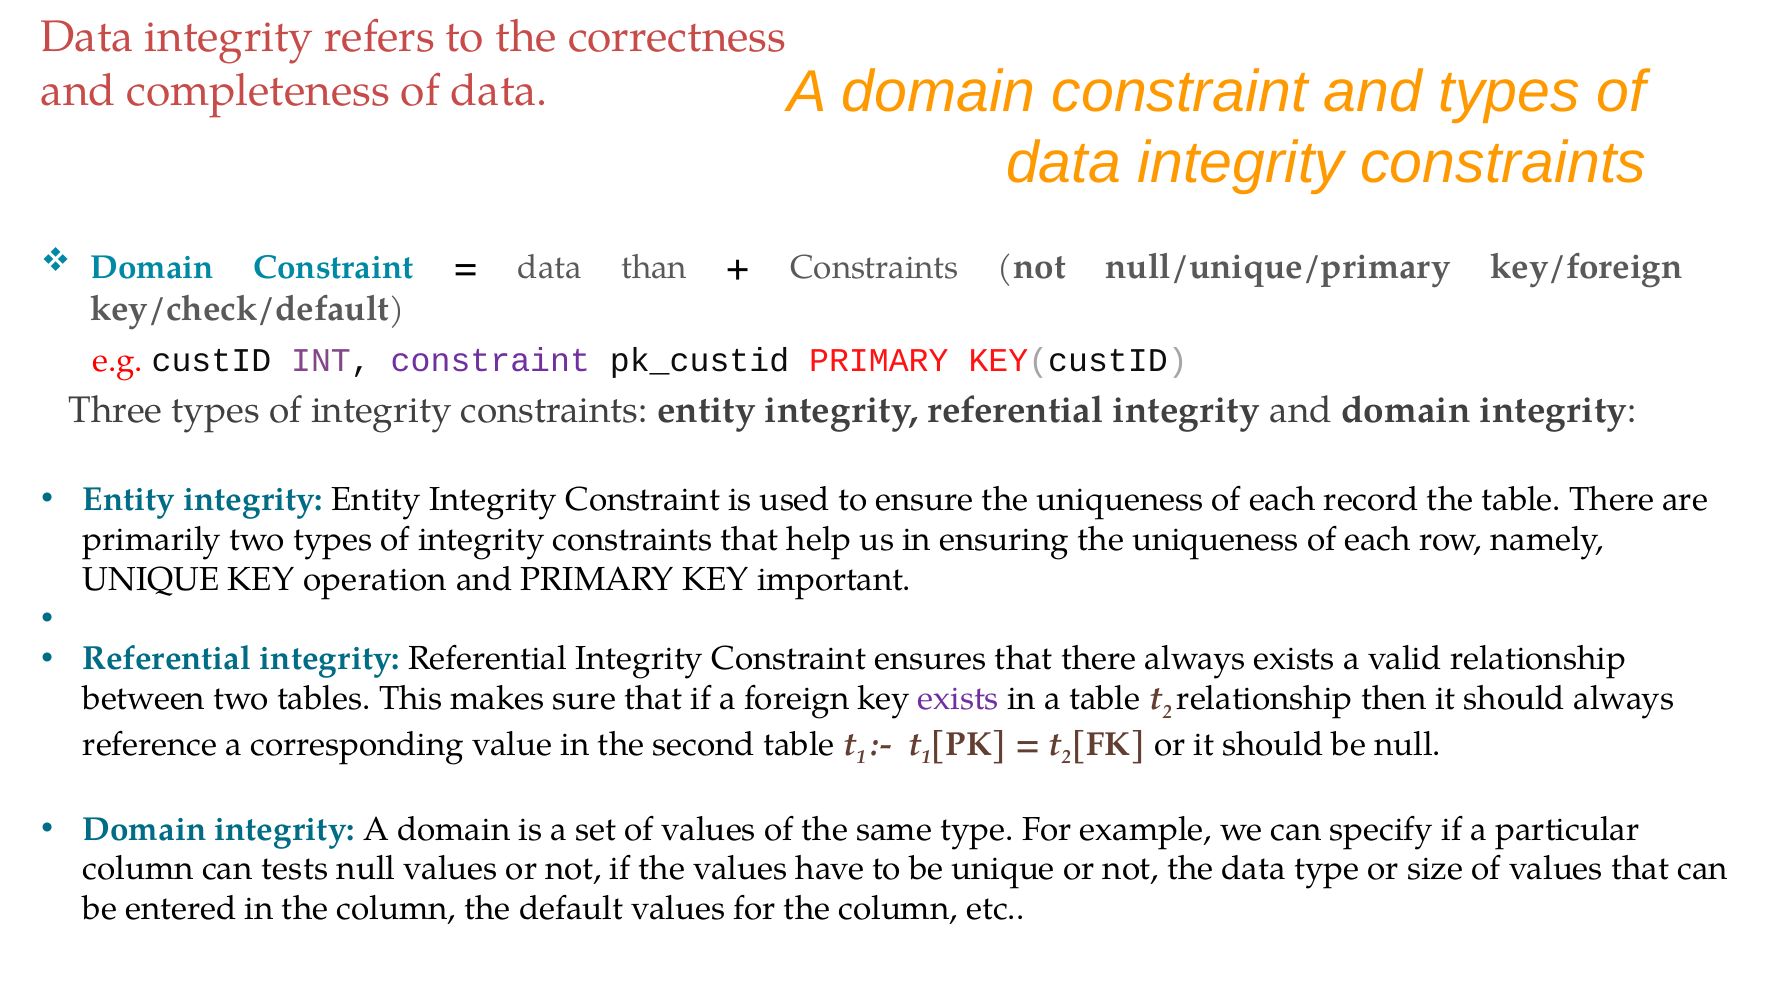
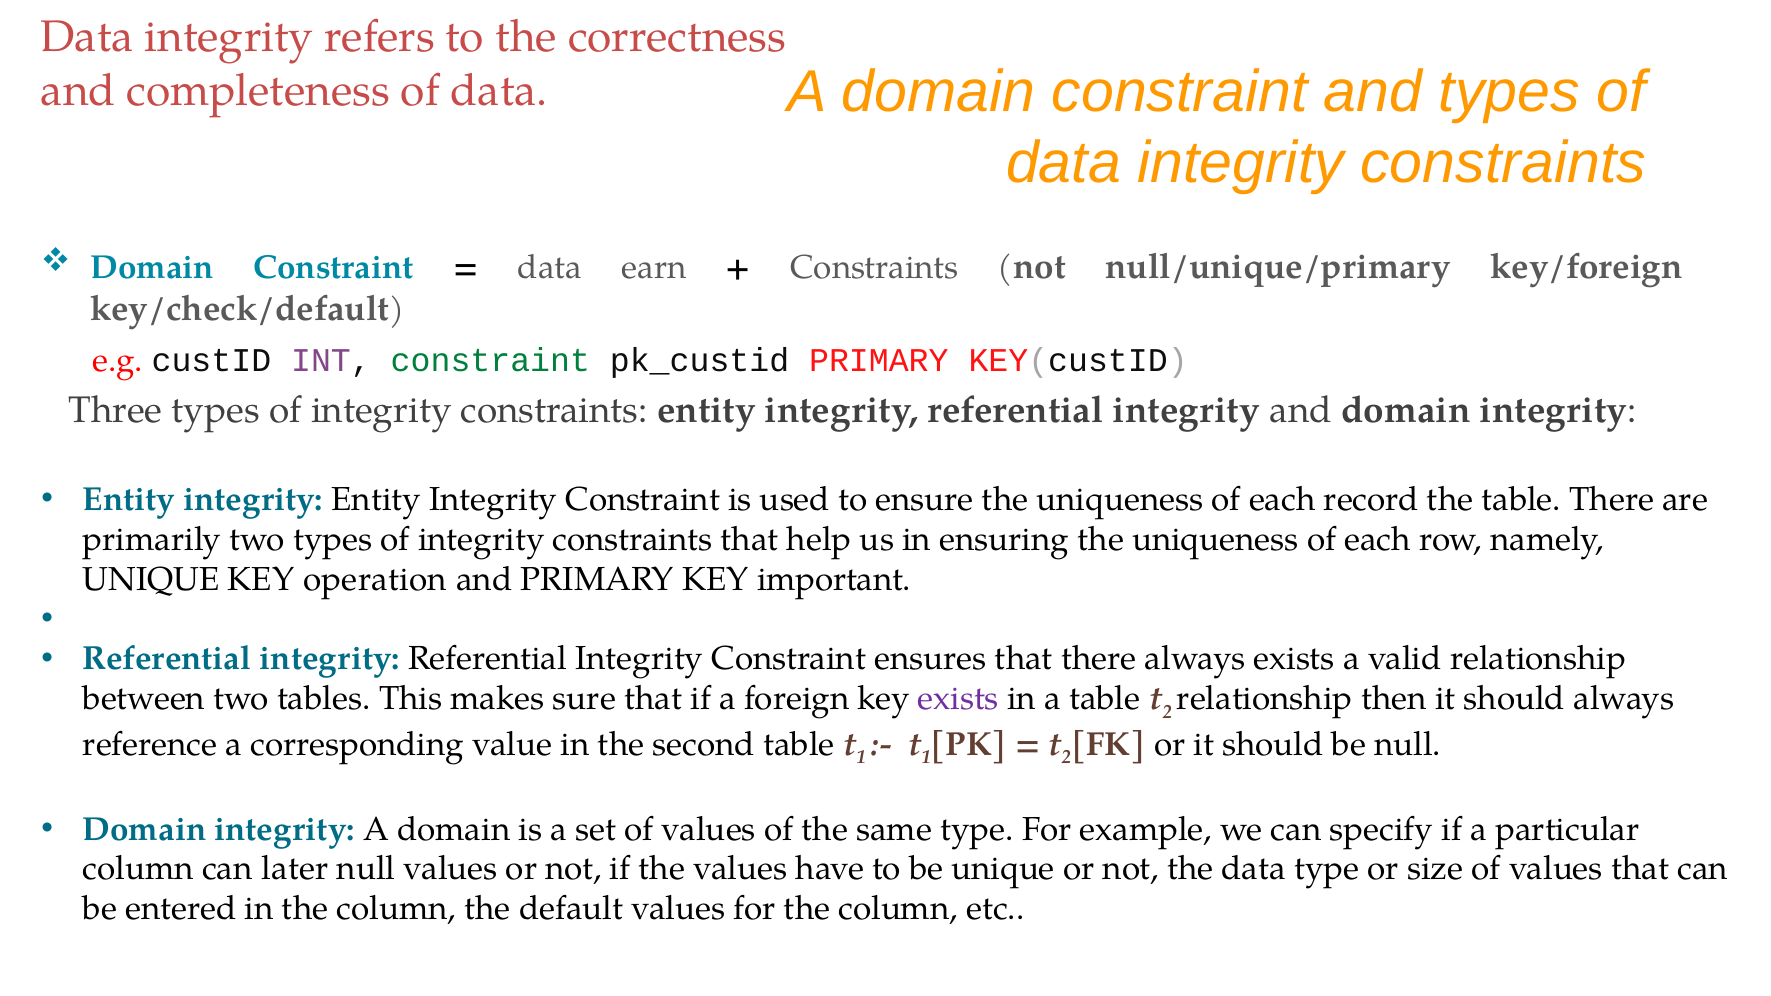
than: than -> earn (654, 267)
constraint colour: purple -> green (490, 360)
tests: tests -> later (295, 869)
